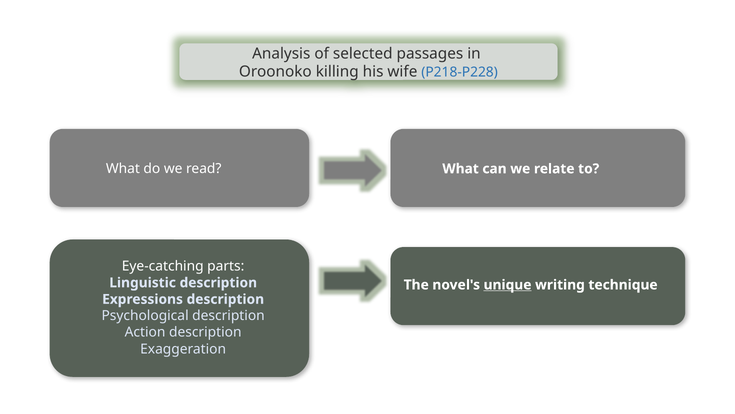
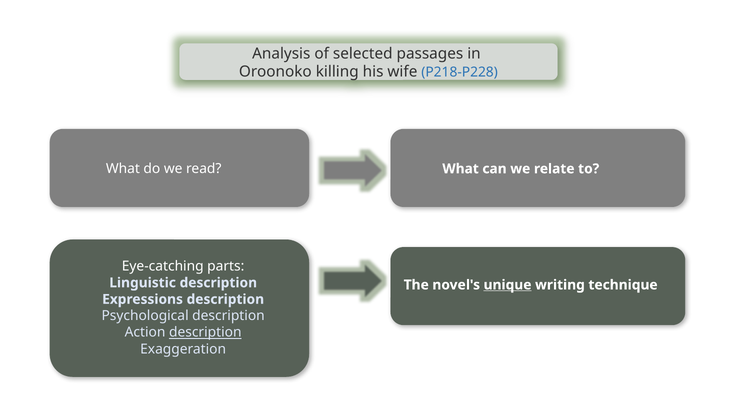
description underline: none -> present (205, 332)
